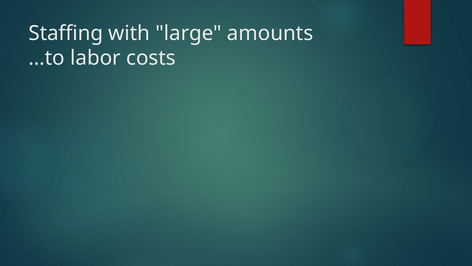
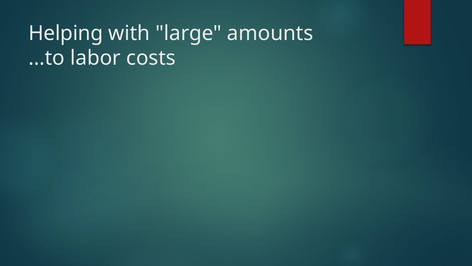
Staffing: Staffing -> Helping (66, 33)
